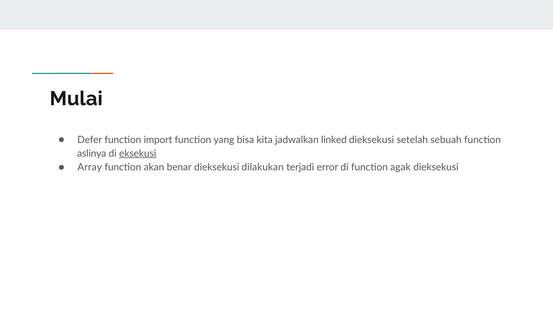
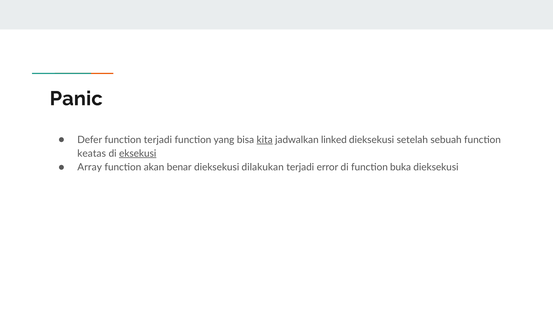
Mulai: Mulai -> Panic (76, 99)
function import: import -> terjadi (158, 140)
kita underline: none -> present (265, 140)
aslinya: aslinya -> keatas (92, 154)
agak: agak -> buka (401, 167)
